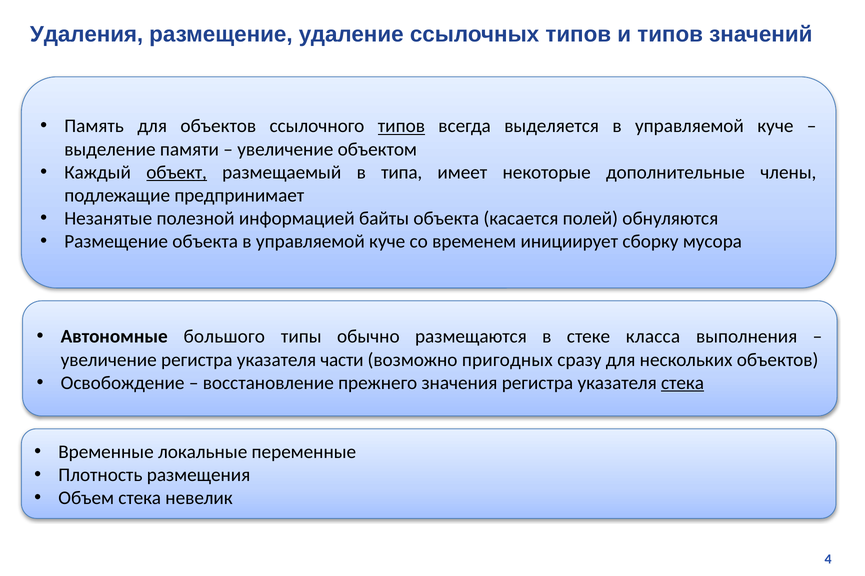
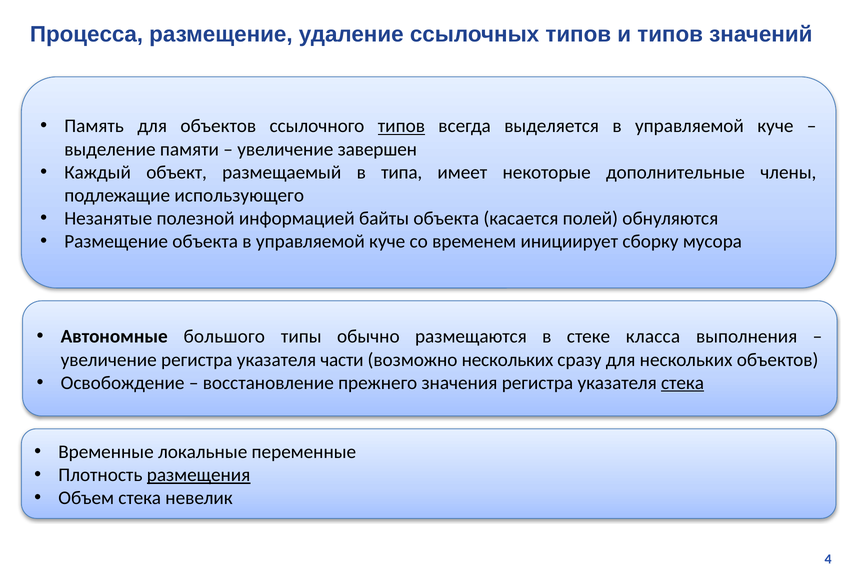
Удаления: Удаления -> Процесса (87, 34)
объектом: объектом -> завершен (377, 149)
объект underline: present -> none (177, 172)
предпринимает: предпринимает -> использующего (239, 195)
возможно пригодных: пригодных -> нескольких (508, 360)
размещения underline: none -> present (199, 475)
